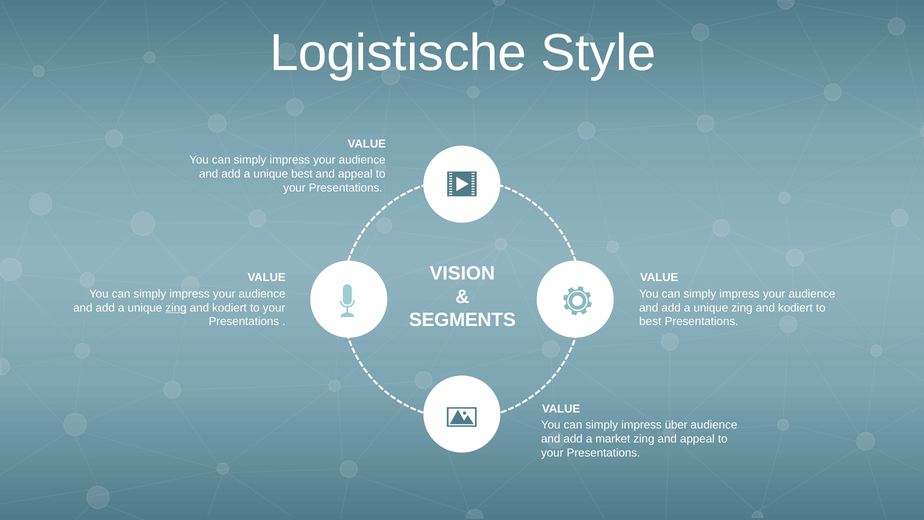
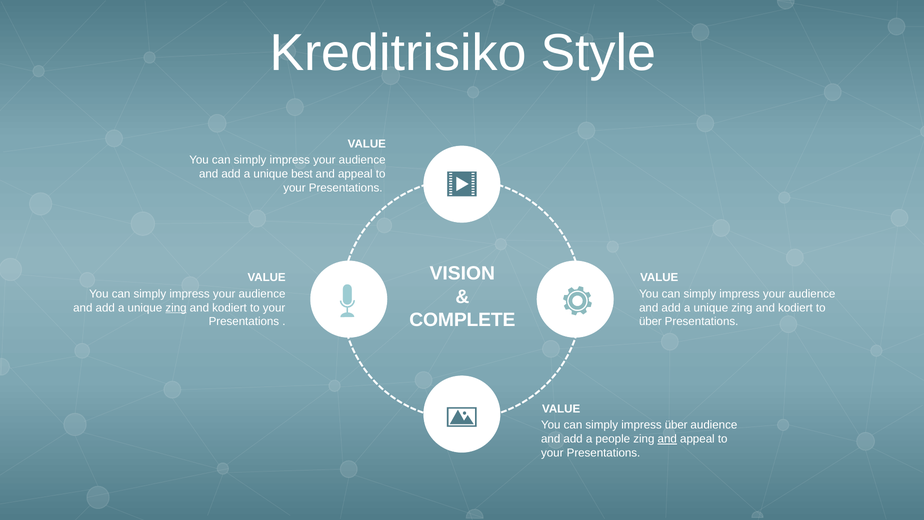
Logistische: Logistische -> Kreditrisiko (398, 53)
SEGMENTS: SEGMENTS -> COMPLETE (462, 320)
best: best -> über (650, 321)
market: market -> people (613, 439)
and underline: none -> present (667, 439)
